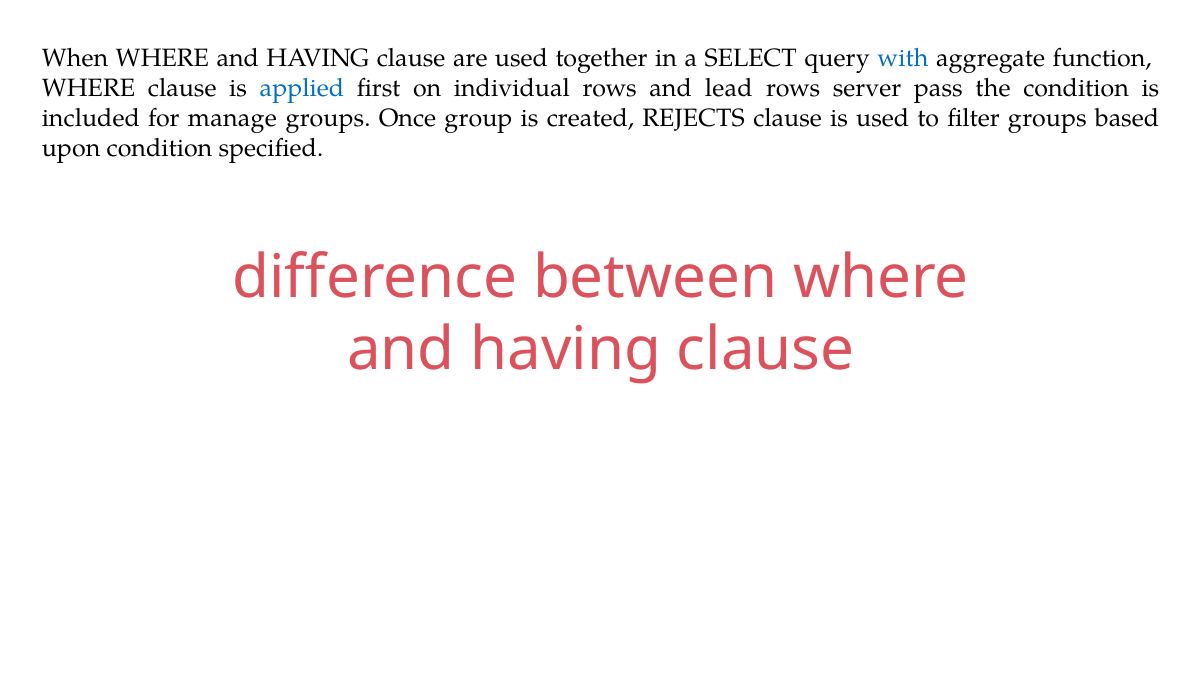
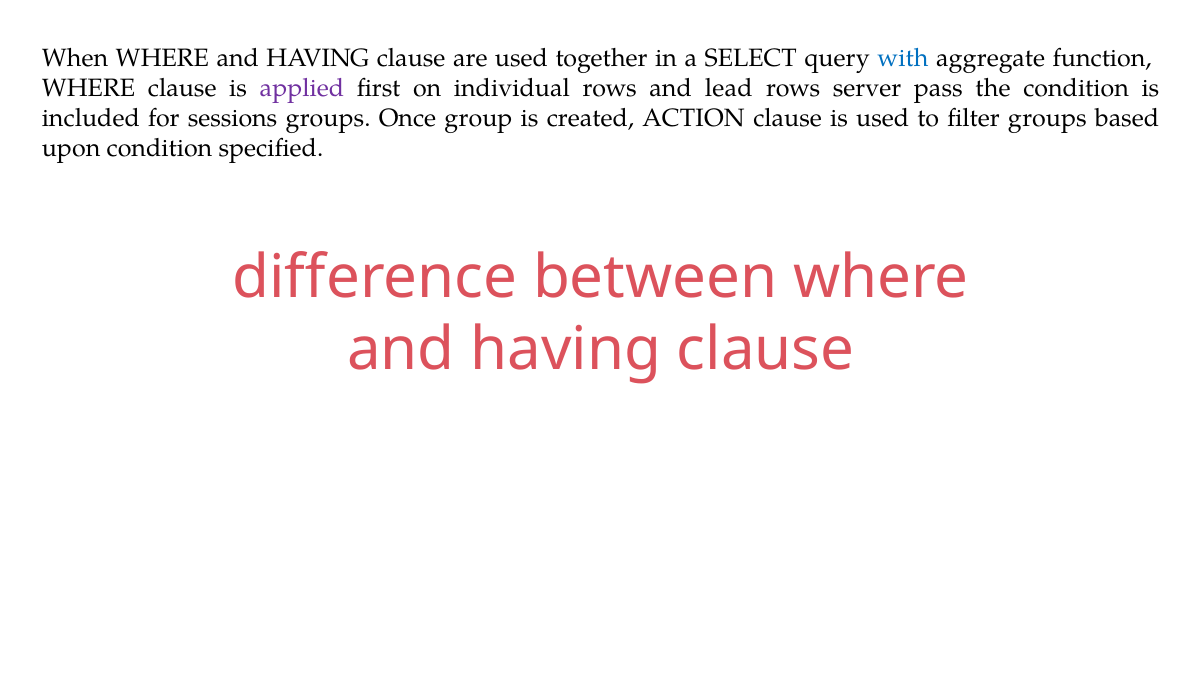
applied colour: blue -> purple (302, 88)
manage: manage -> sessions (233, 119)
REJECTS: REJECTS -> ACTION (694, 119)
